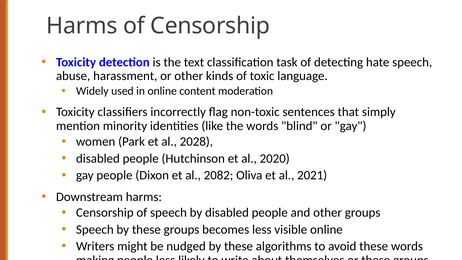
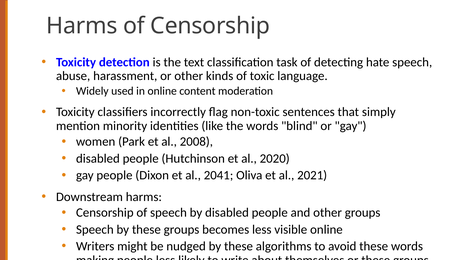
2028: 2028 -> 2008 (196, 142)
2082: 2082 -> 2041 (219, 175)
